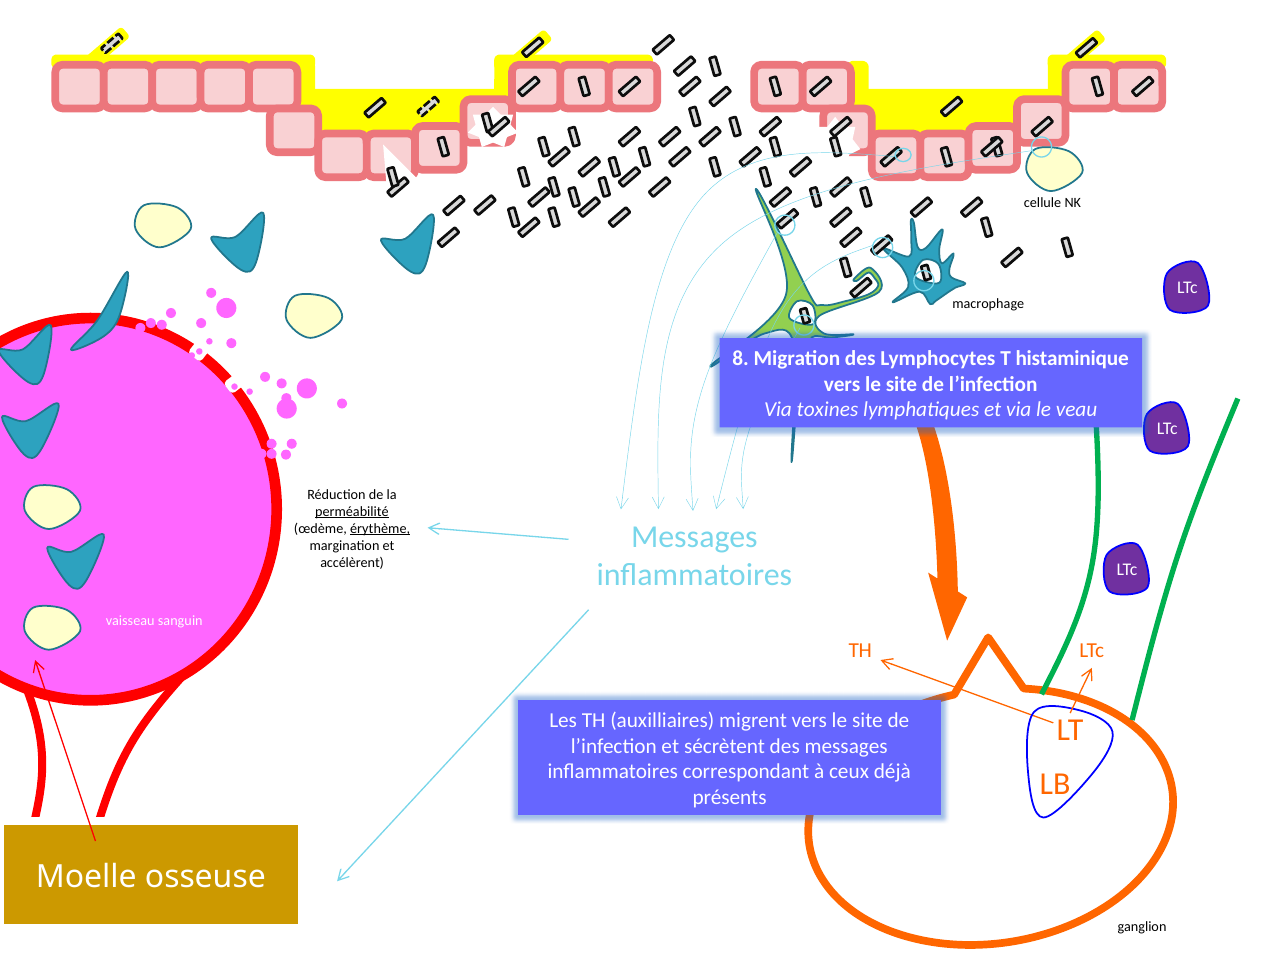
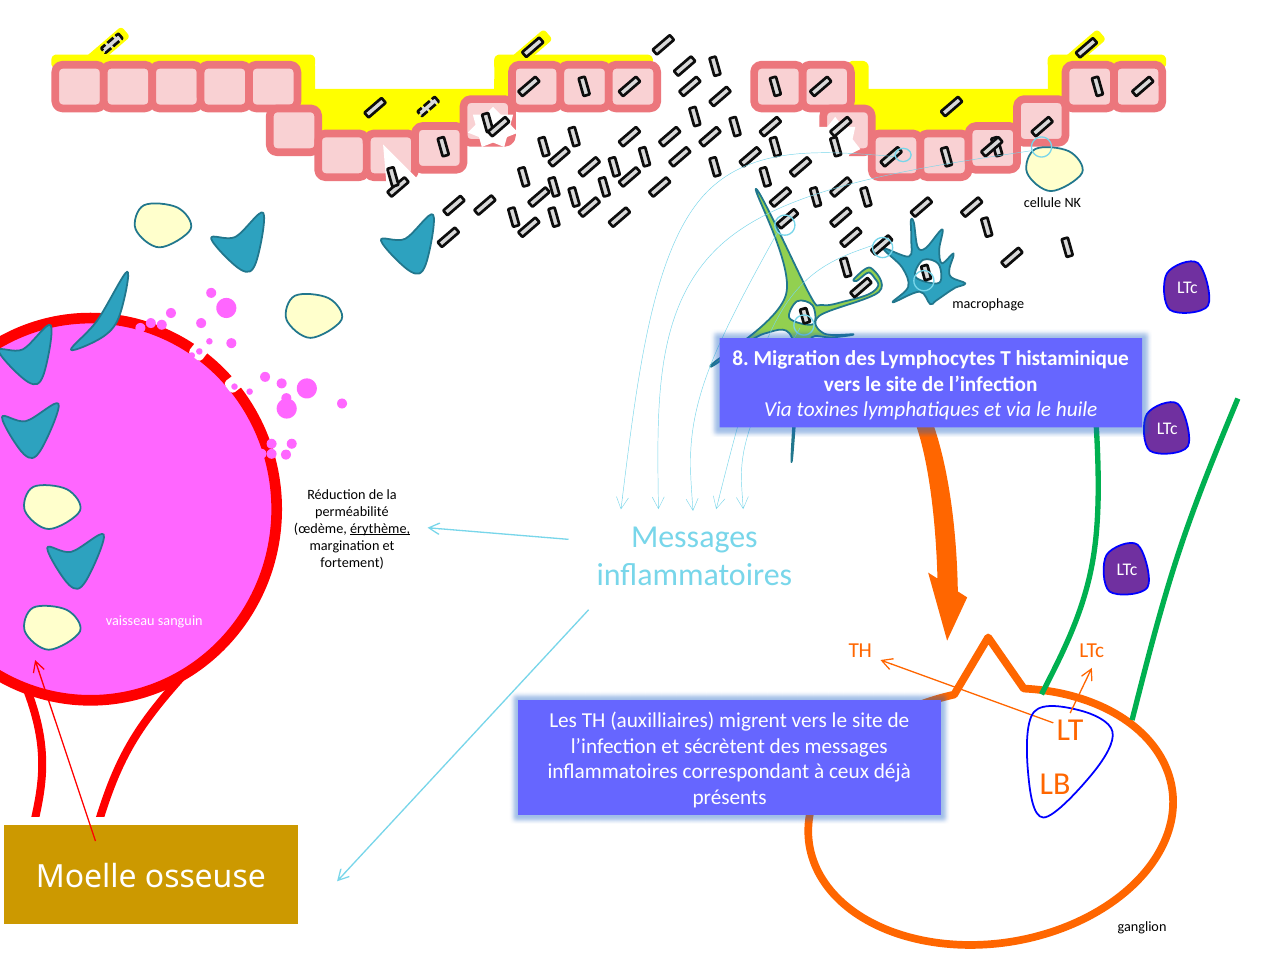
veau: veau -> huile (1077, 410)
perméabilité underline: present -> none (352, 512)
accélèrent: accélèrent -> fortement (352, 563)
